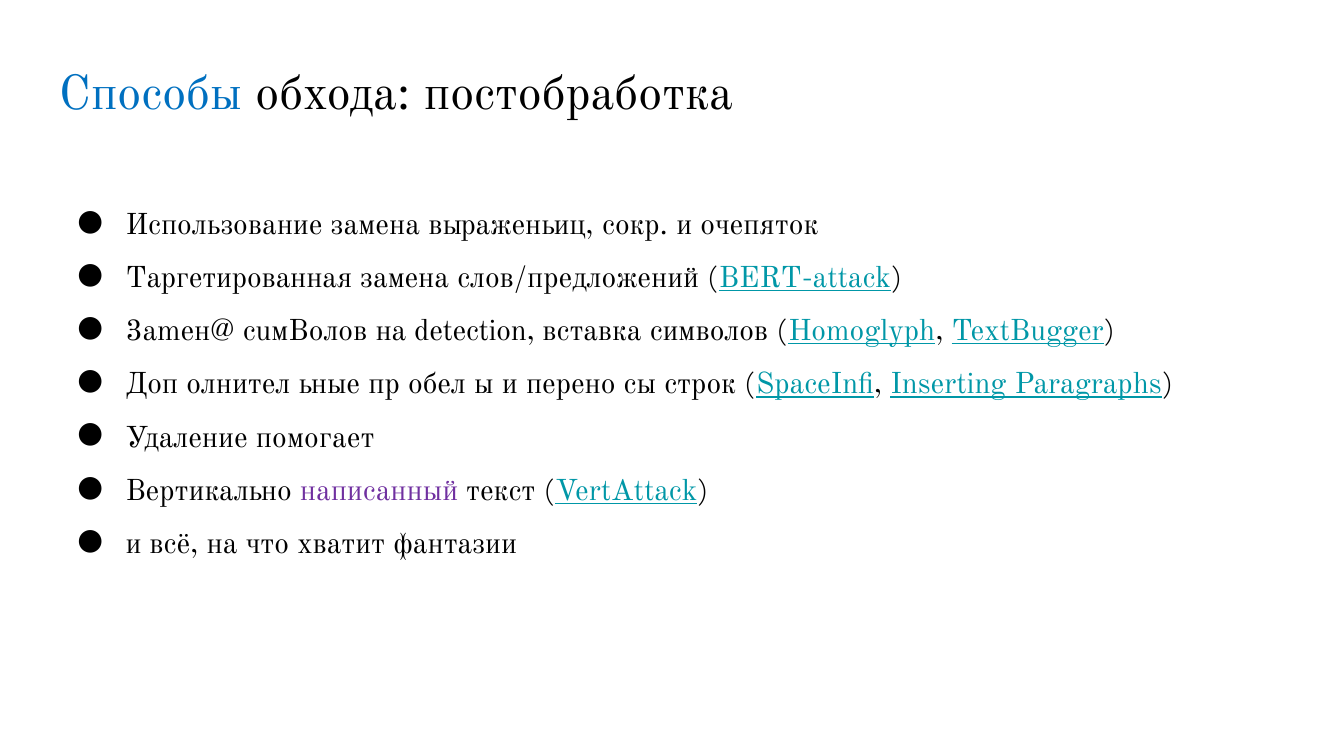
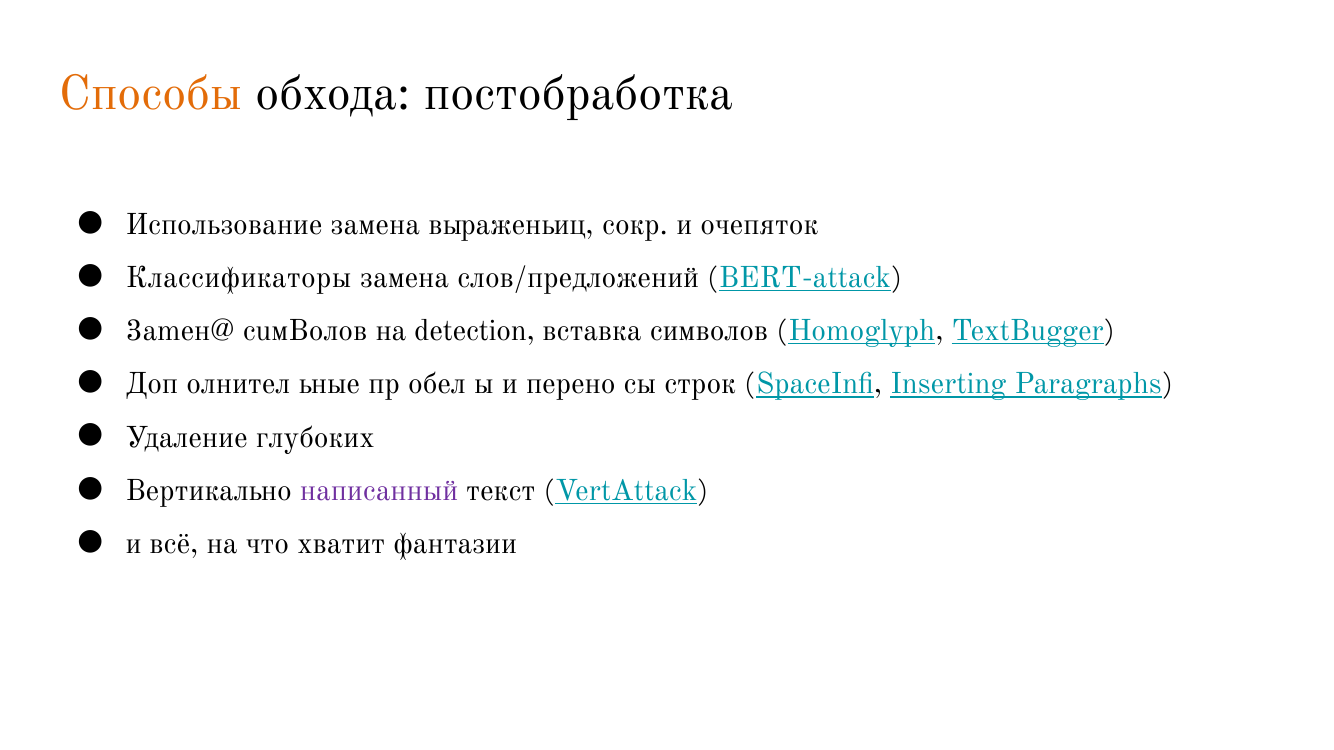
Способы colour: blue -> orange (150, 94)
Таргетированная: Таргетированная -> Классификаторы (239, 278)
помогает: помогает -> глубоких (315, 438)
